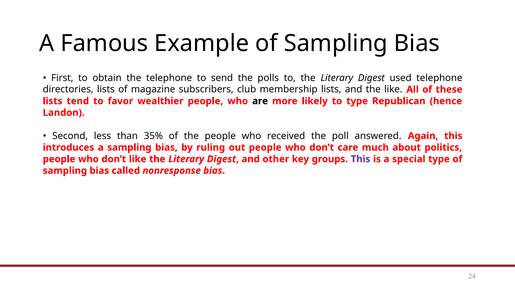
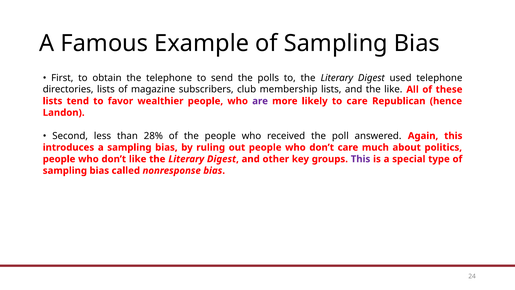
are colour: black -> purple (260, 101)
to type: type -> care (357, 101)
35%: 35% -> 28% (153, 136)
